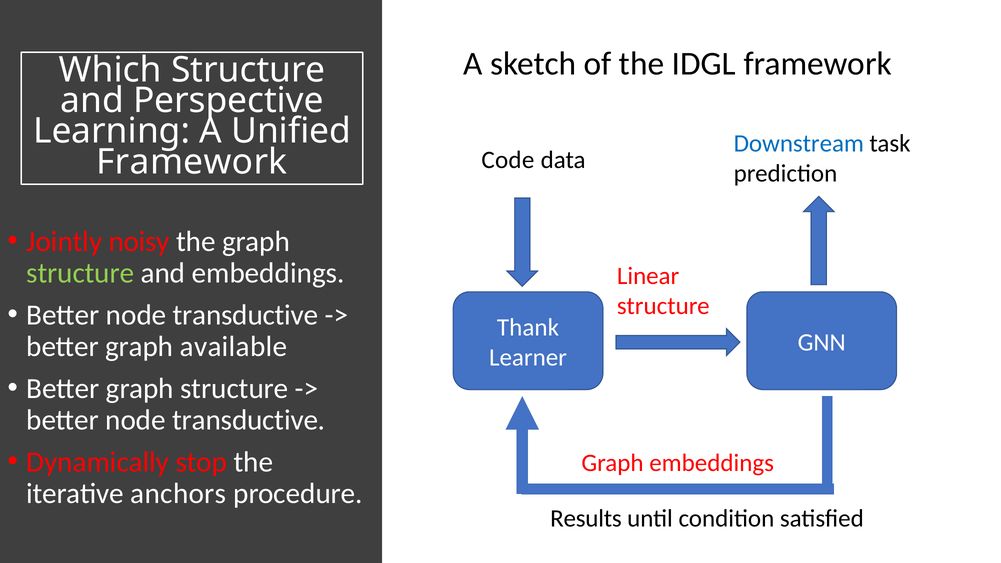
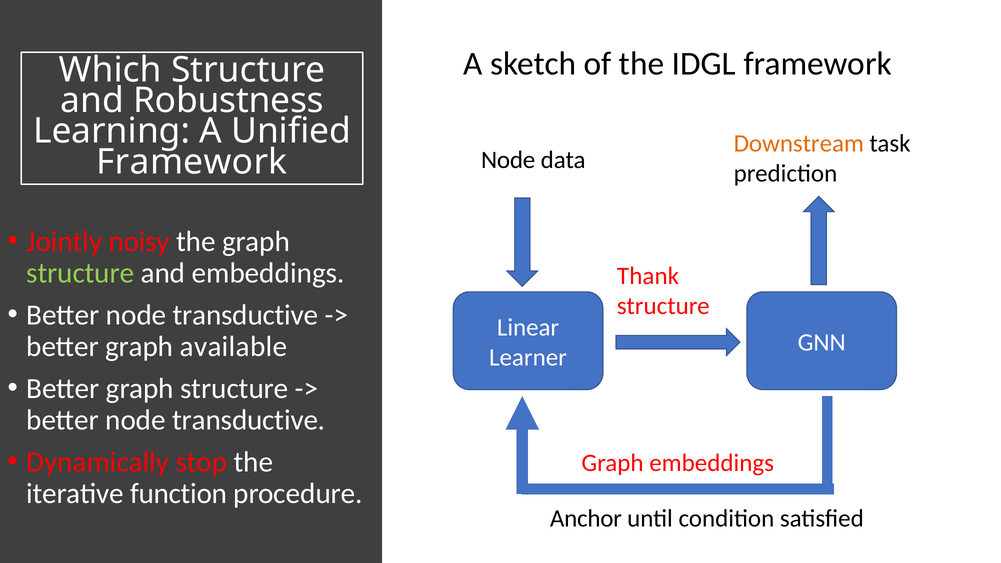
Perspective: Perspective -> Robustness (228, 101)
Downstream colour: blue -> orange (799, 143)
Code: Code -> Node (508, 160)
Linear: Linear -> Thank (648, 276)
Thank: Thank -> Linear (528, 327)
anchors: anchors -> function (179, 493)
Results: Results -> Anchor (586, 519)
